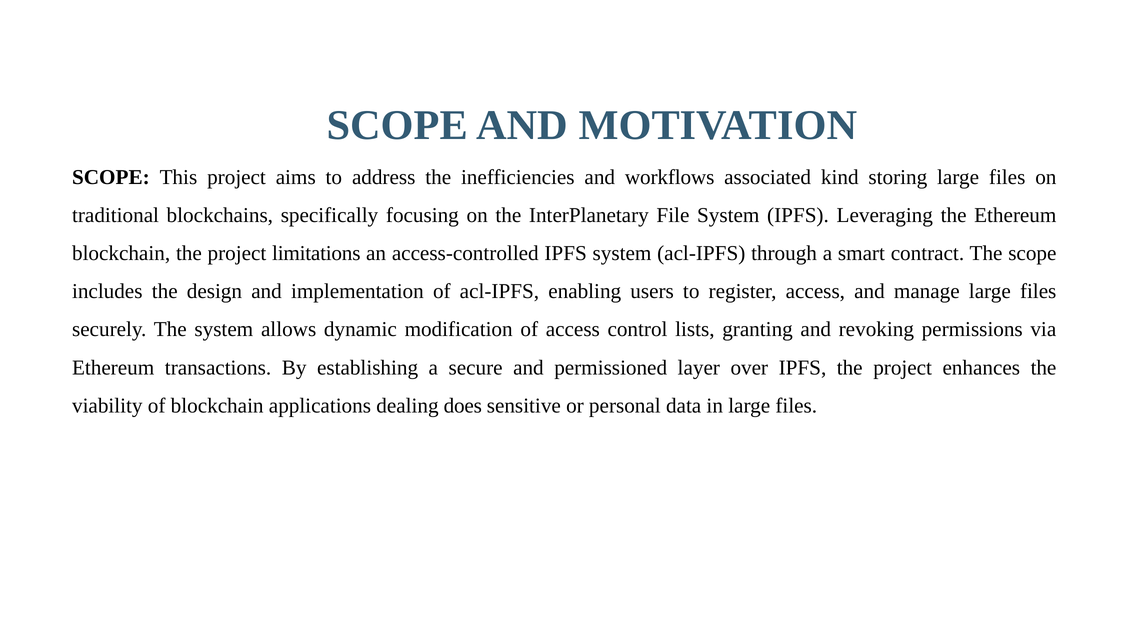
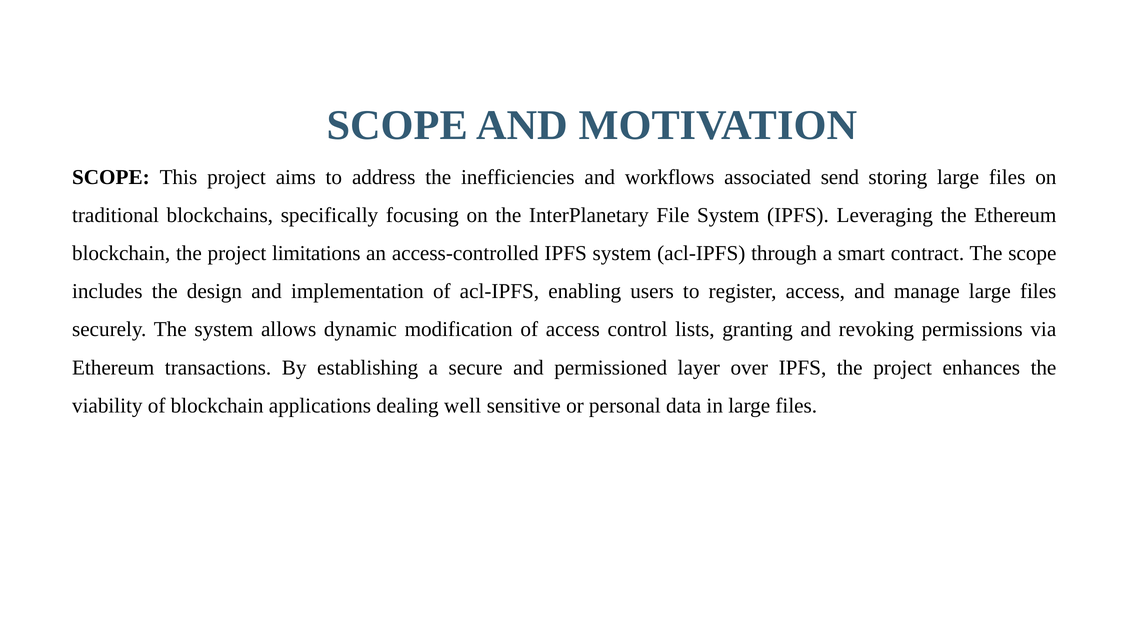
kind: kind -> send (840, 177)
does: does -> well (463, 406)
